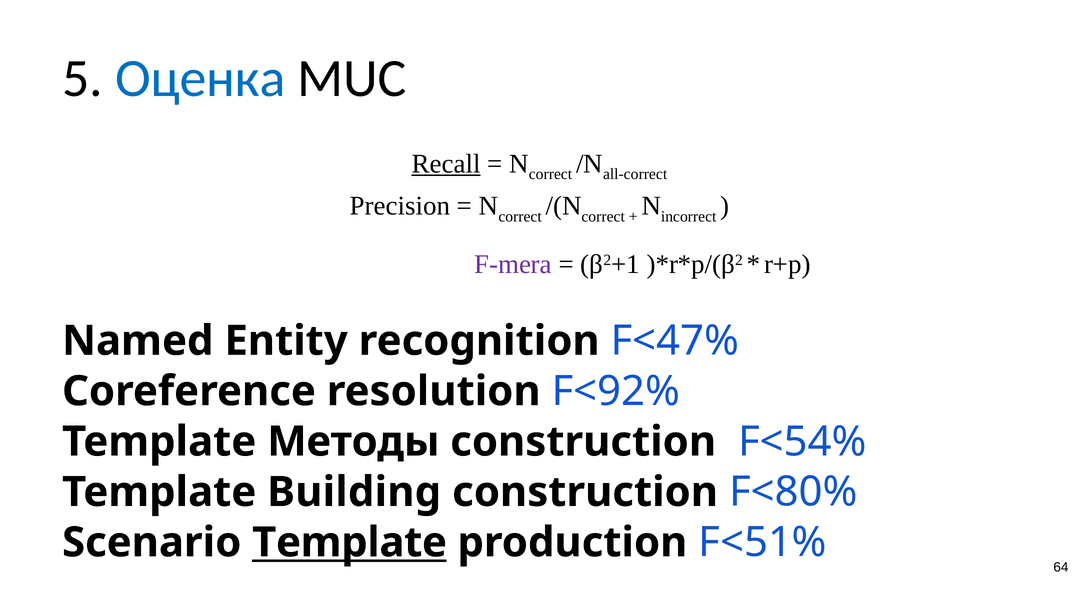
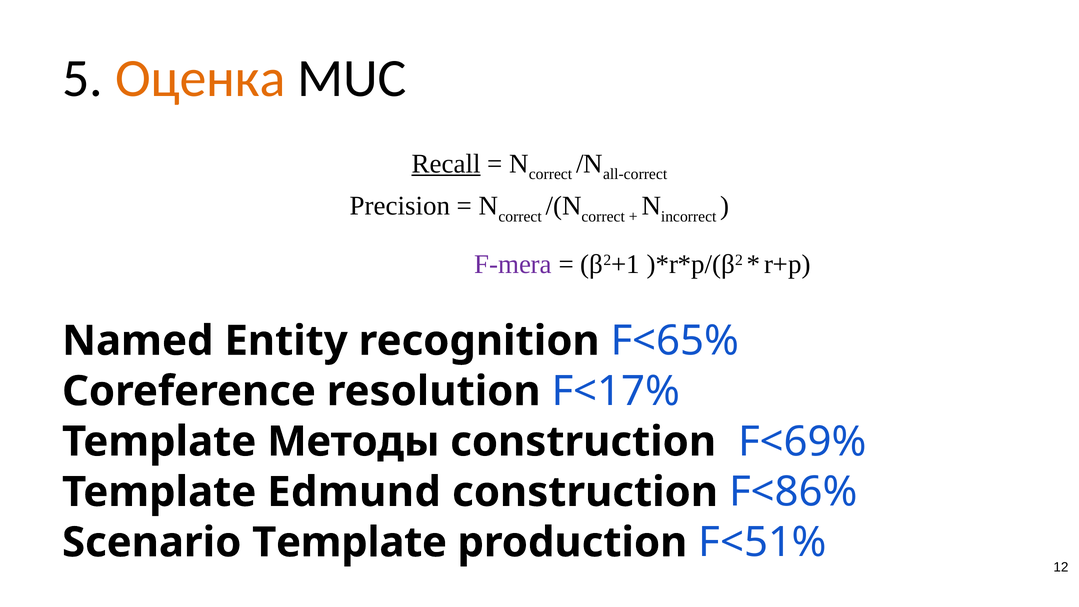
Оценка colour: blue -> orange (200, 79)
F<47%: F<47% -> F<65% (675, 341)
F<92%: F<92% -> F<17% (616, 391)
F<54%: F<54% -> F<69% (802, 442)
Building: Building -> Edmund (354, 492)
F<80%: F<80% -> F<86% (793, 492)
Template underline: present -> none (350, 542)
64: 64 -> 12 (1061, 567)
